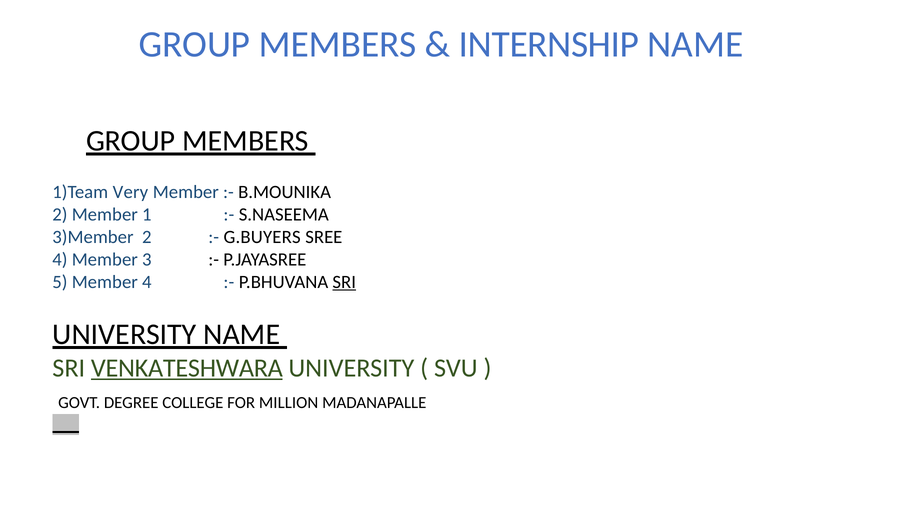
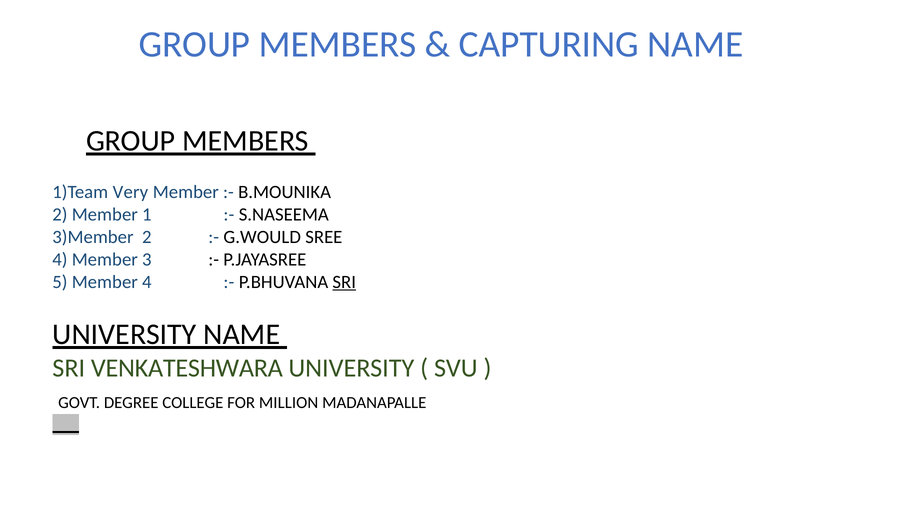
INTERNSHIP: INTERNSHIP -> CAPTURING (549, 44)
G.BUYERS: G.BUYERS -> G.WOULD (262, 237)
VENKATESHWARA underline: present -> none (187, 368)
